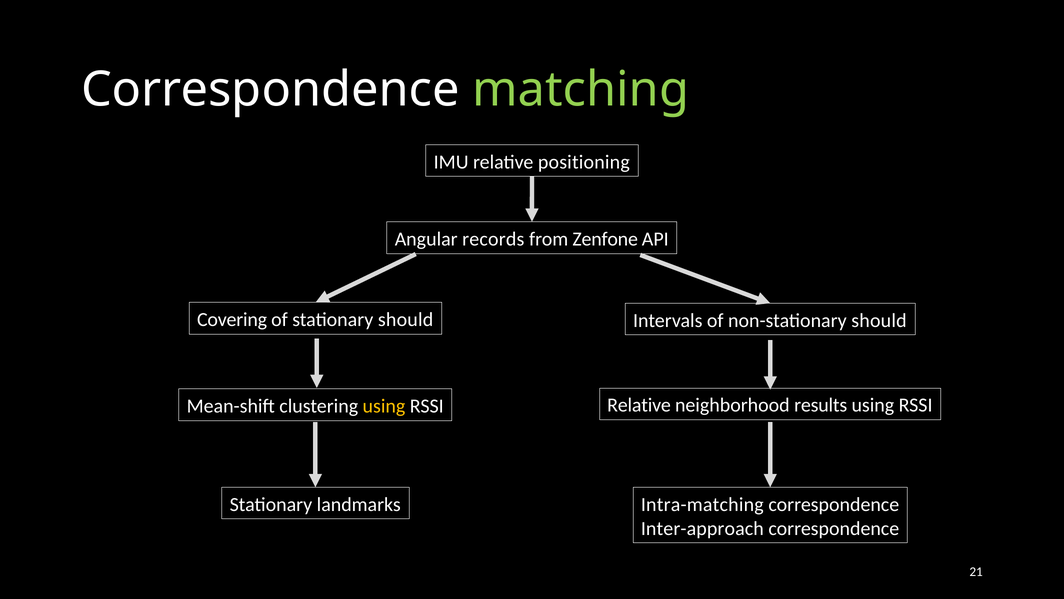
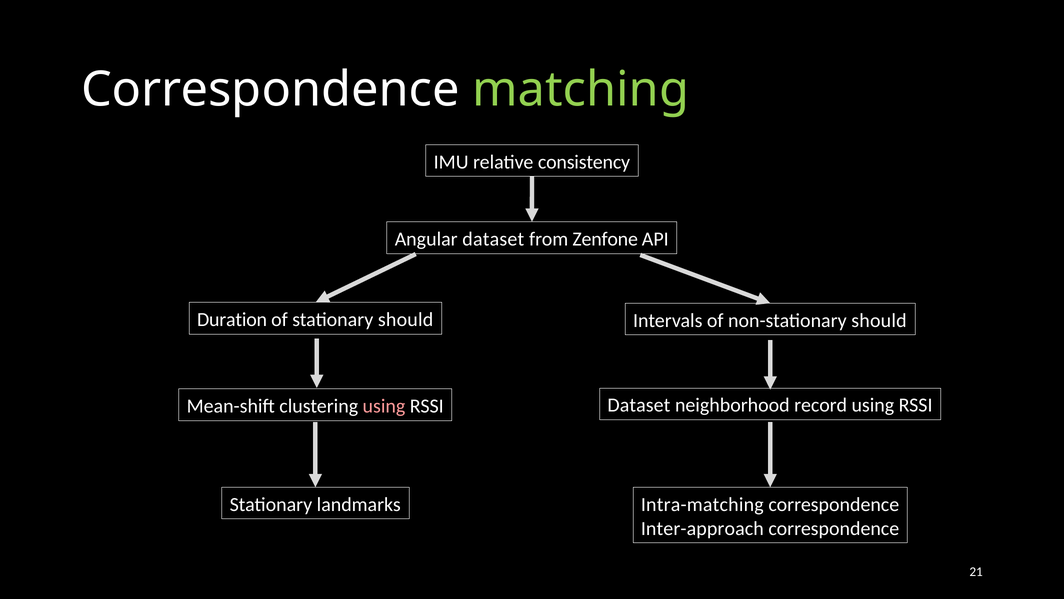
positioning: positioning -> consistency (584, 162)
Angular records: records -> dataset (493, 239)
Covering: Covering -> Duration (232, 319)
Relative: Relative -> Dataset (639, 405)
results: results -> record (821, 405)
using colour: yellow -> pink (384, 406)
